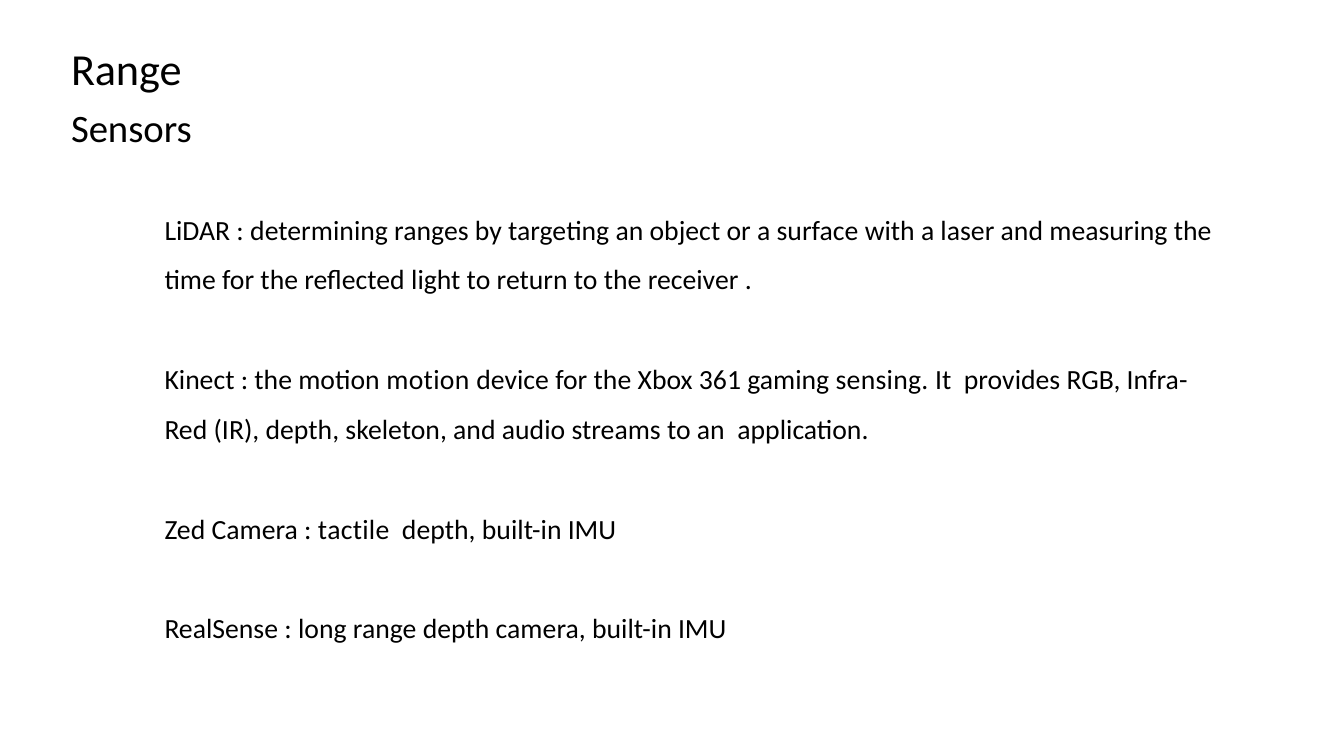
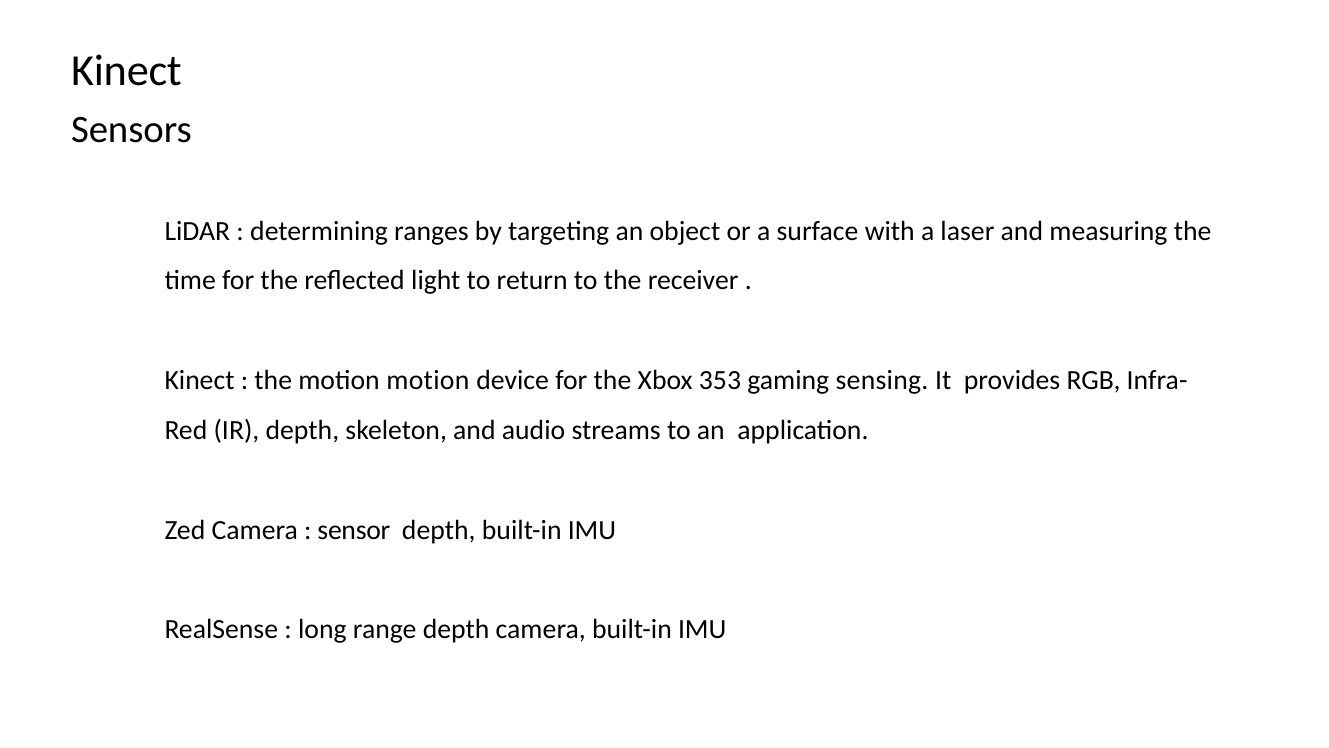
Range: Range -> Kinect (126, 71)
361: 361 -> 353 (720, 380)
tactile: tactile -> sensor (354, 530)
